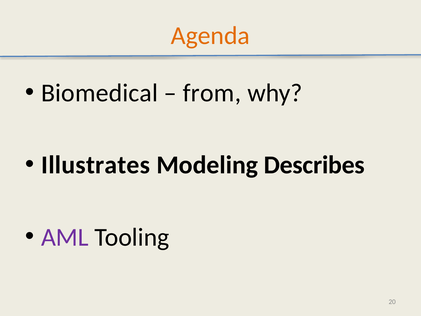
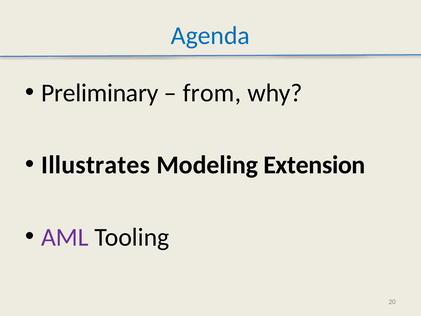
Agenda colour: orange -> blue (210, 35)
Biomedical: Biomedical -> Preliminary (100, 93)
Describes: Describes -> Extension (314, 165)
